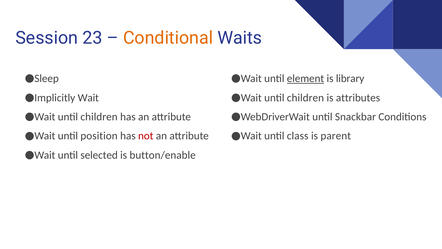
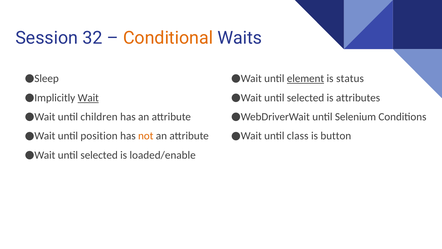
23: 23 -> 32 (93, 38)
library: library -> status (350, 79)
Wait underline: none -> present (88, 98)
children: children -> selected (306, 98)
Snackbar: Snackbar -> Selenium (356, 117)
not colour: red -> orange (146, 136)
parent: parent -> button (336, 136)
button/enable: button/enable -> loaded/enable (163, 155)
